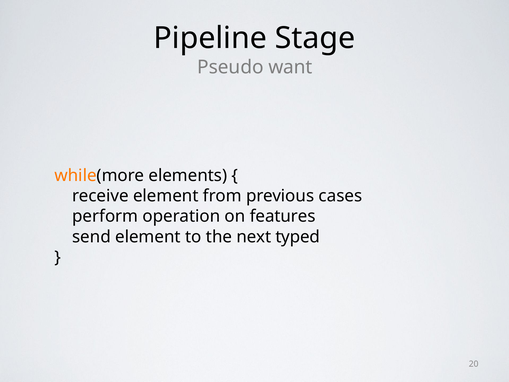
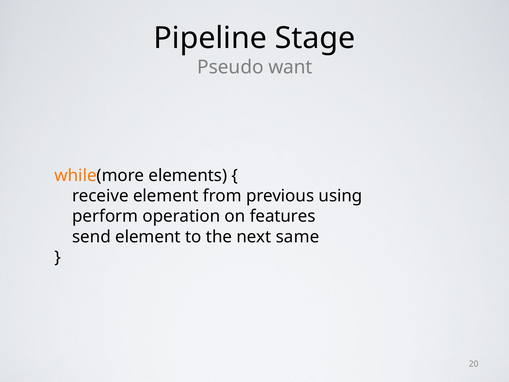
cases: cases -> using (341, 196)
typed: typed -> same (297, 237)
